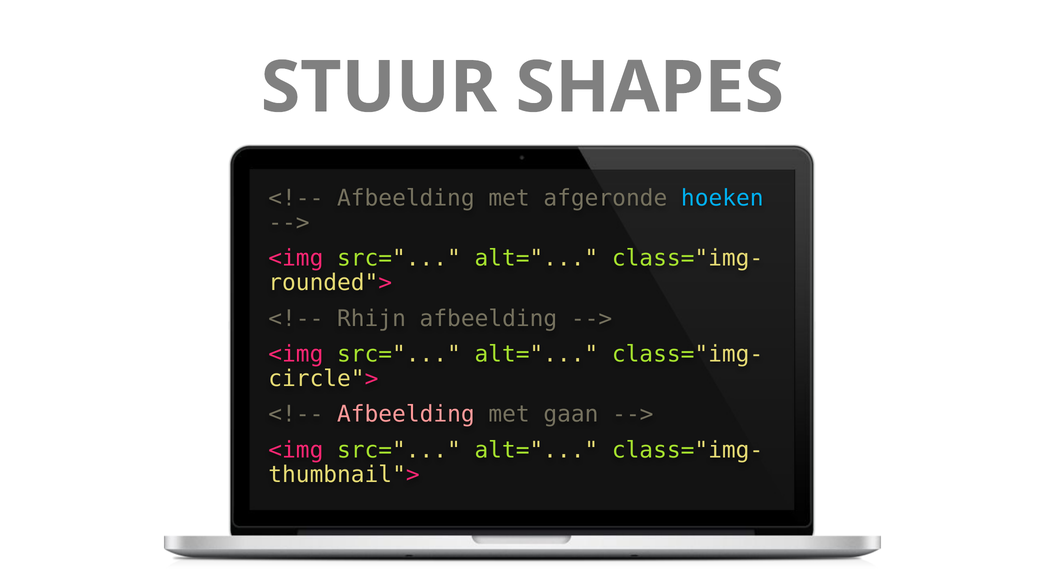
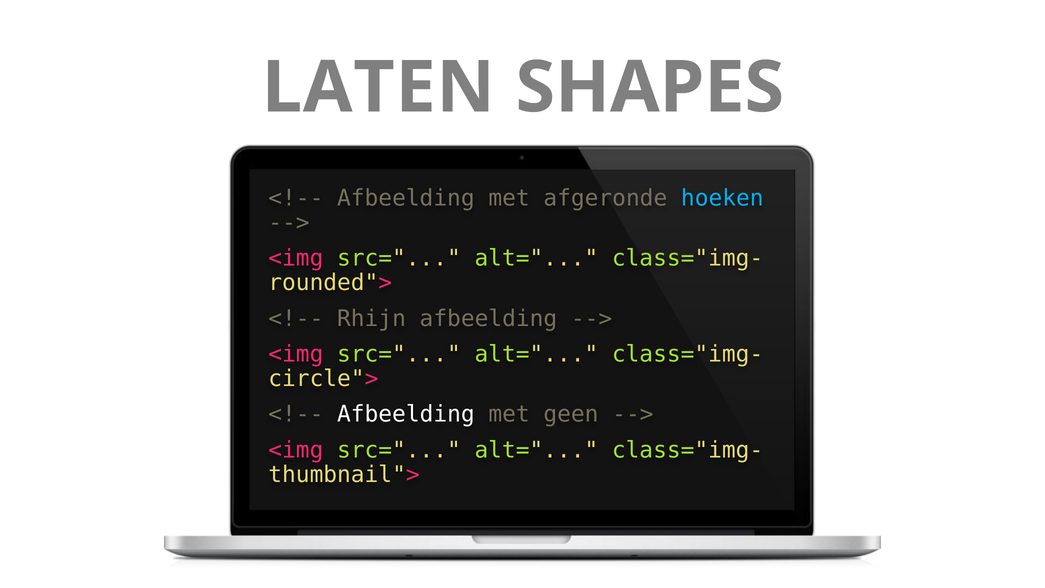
STUUR: STUUR -> LATEN (378, 88)
Afbeelding colour: pink -> white (406, 414)
gaan: gaan -> geen (571, 414)
